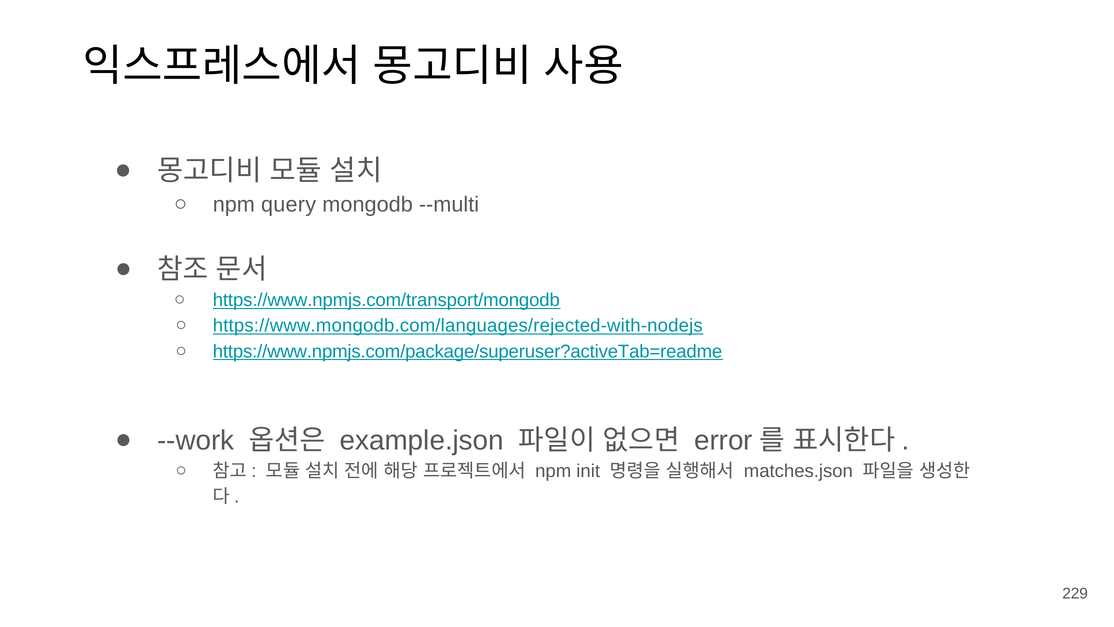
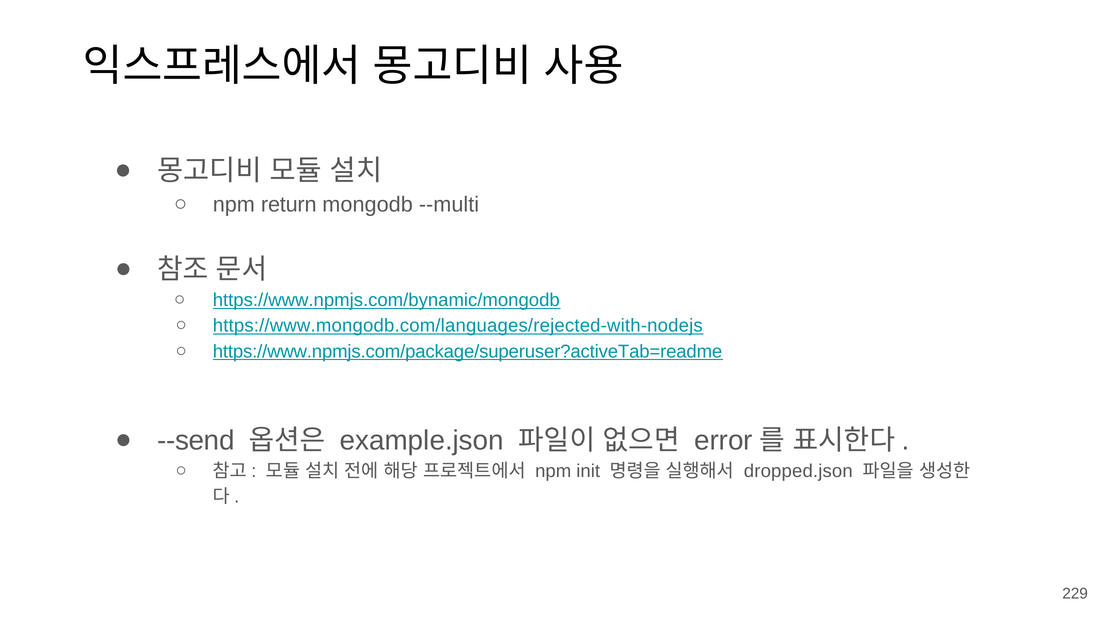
query: query -> return (289, 204)
https://www.npmjs.com/transport/mongodb: https://www.npmjs.com/transport/mongodb -> https://www.npmjs.com/bynamic/mongodb (386, 300)
--work: --work -> --send (196, 440)
matches.json: matches.json -> dropped.json (798, 471)
